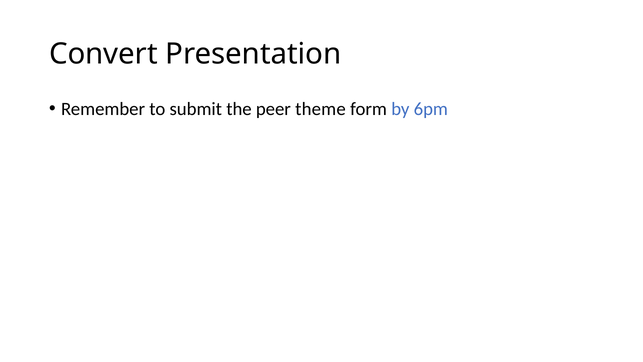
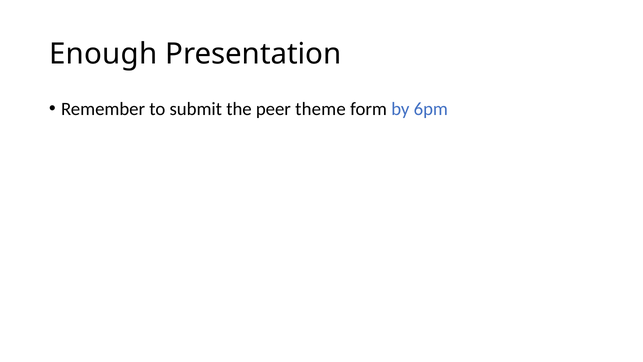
Convert: Convert -> Enough (103, 54)
